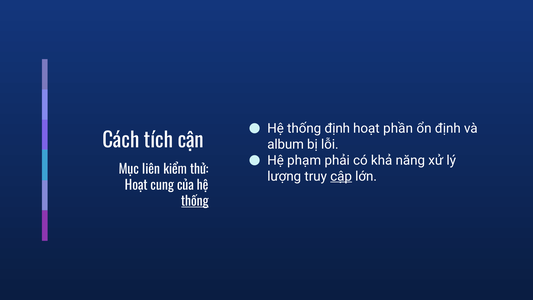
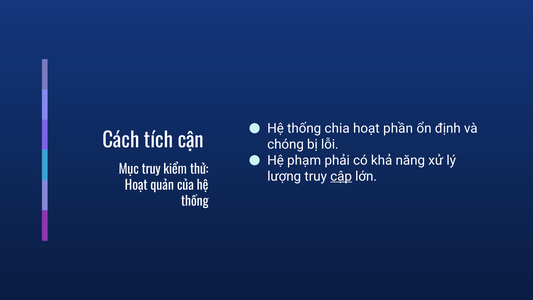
thống định: định -> chia (337, 128)
album: album -> chóng (286, 144)
Mục liên: liên -> truy (151, 169)
cung: cung -> quản (162, 185)
thống underline: present -> none (195, 201)
